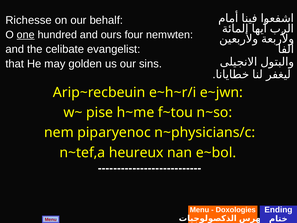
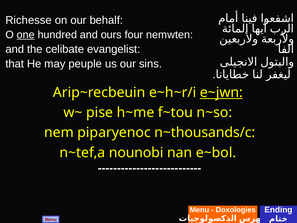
golden: golden -> peuple (85, 64)
e~jwn underline: none -> present (221, 92)
n~physicians/c: n~physicians/c -> n~thousands/c (205, 132)
heureux: heureux -> nounobi (136, 152)
